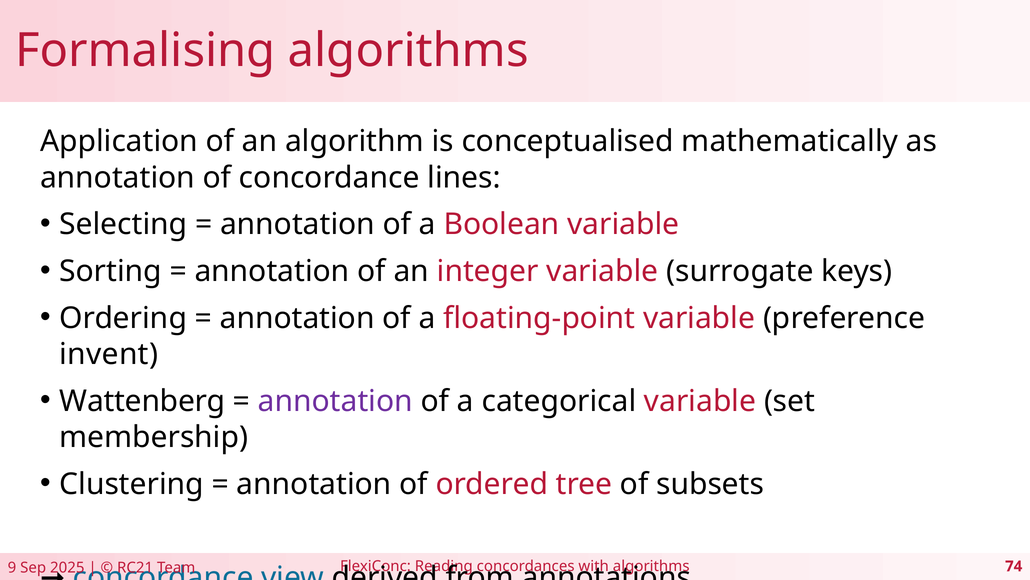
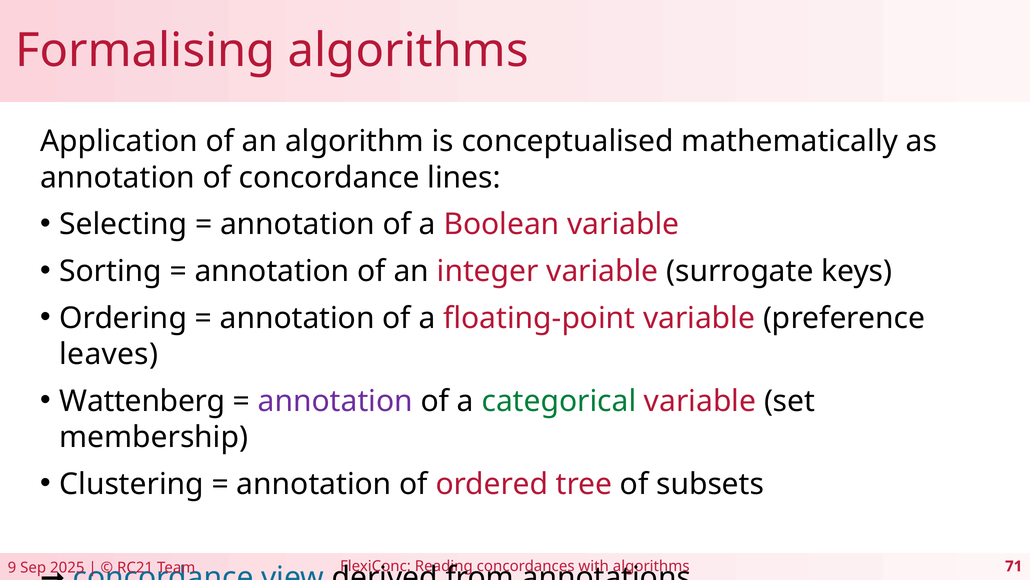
invent: invent -> leaves (109, 354)
categorical colour: black -> green (559, 401)
74: 74 -> 71 (1014, 566)
